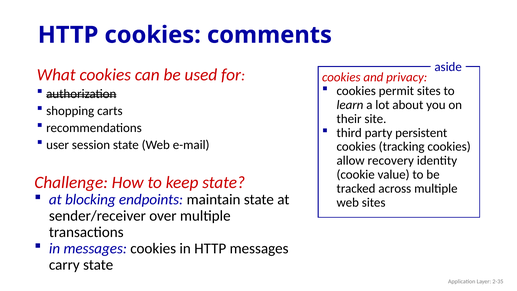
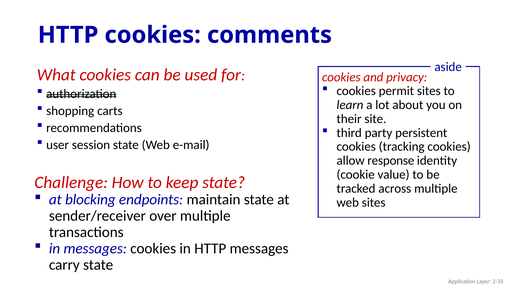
recovery: recovery -> response (391, 161)
